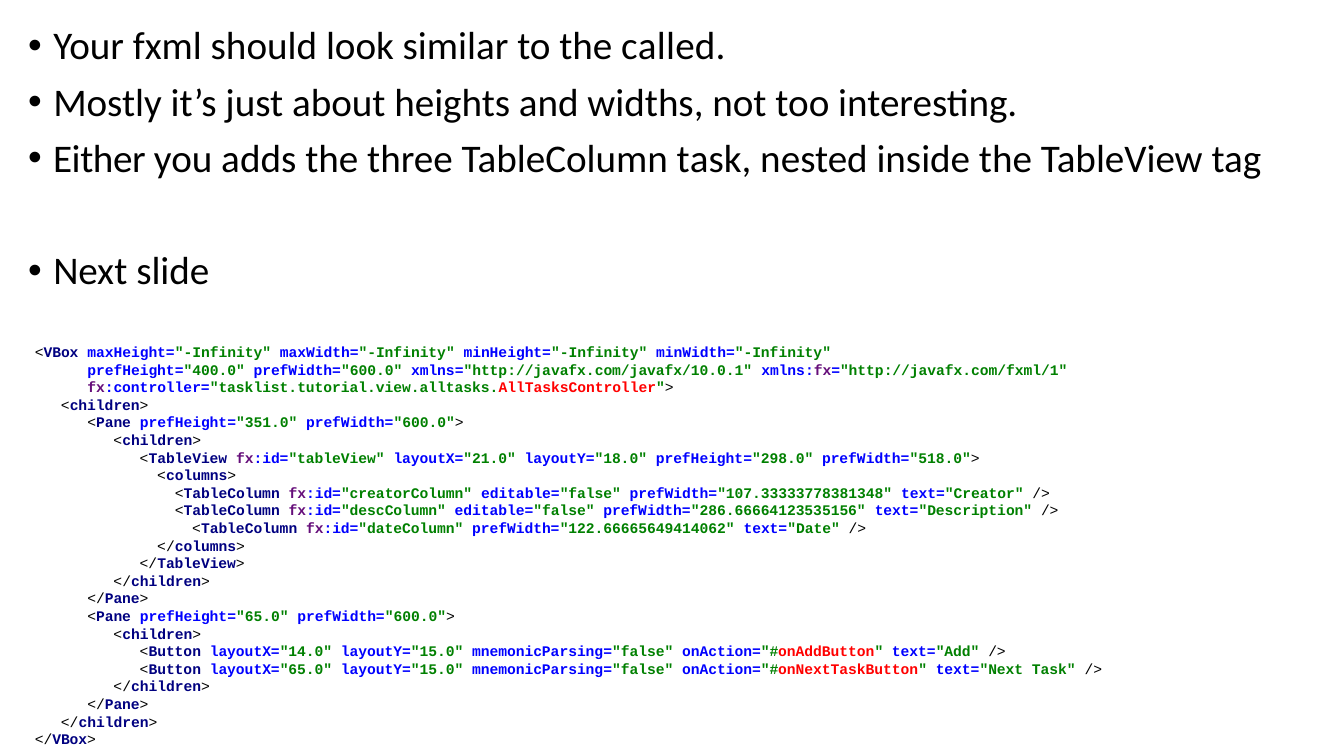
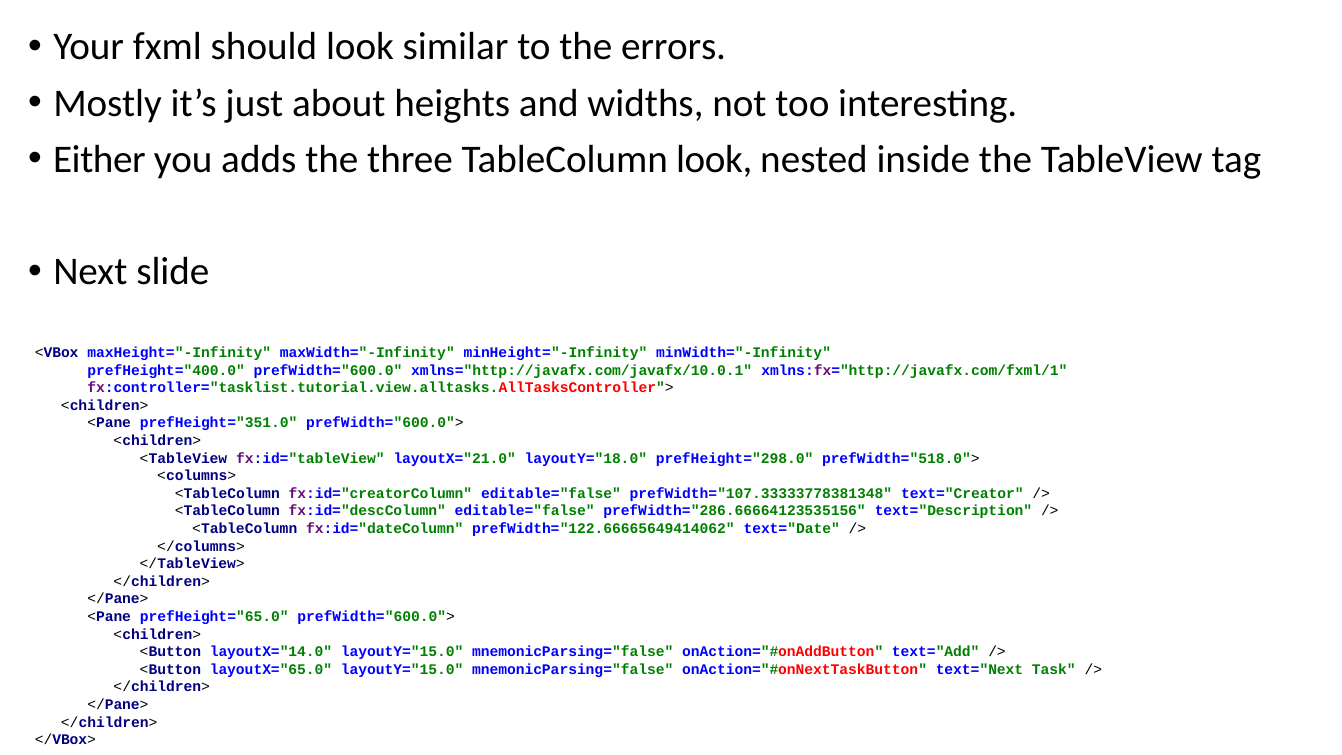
called: called -> errors (674, 47)
TableColumn task: task -> look (714, 159)
